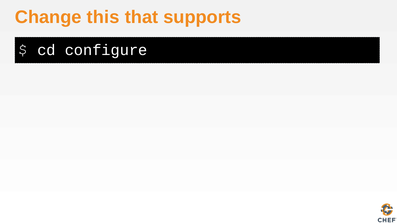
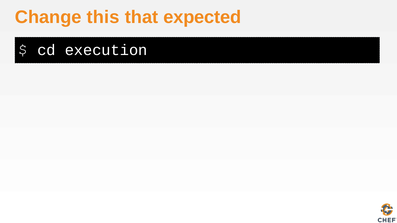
supports: supports -> expected (202, 17)
configure: configure -> execution (106, 50)
